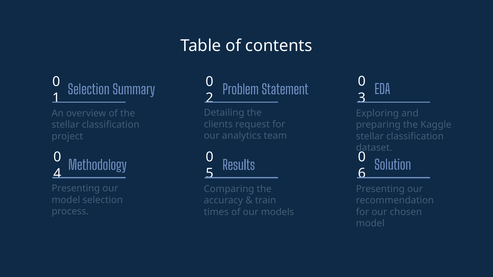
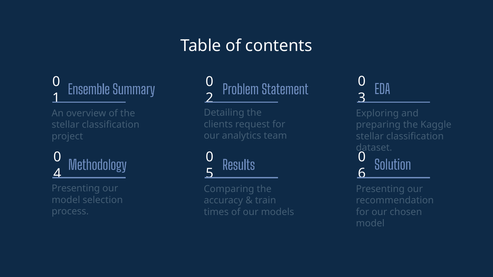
Selection: Selection -> Ensemble (89, 90)
